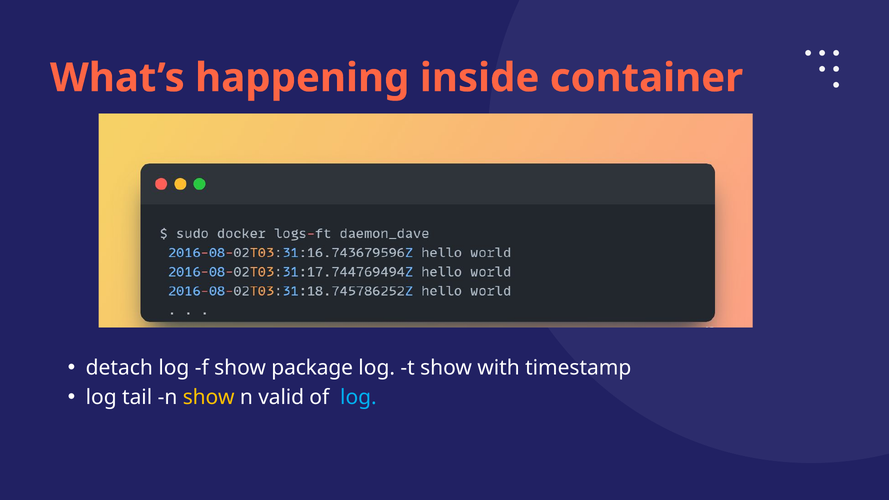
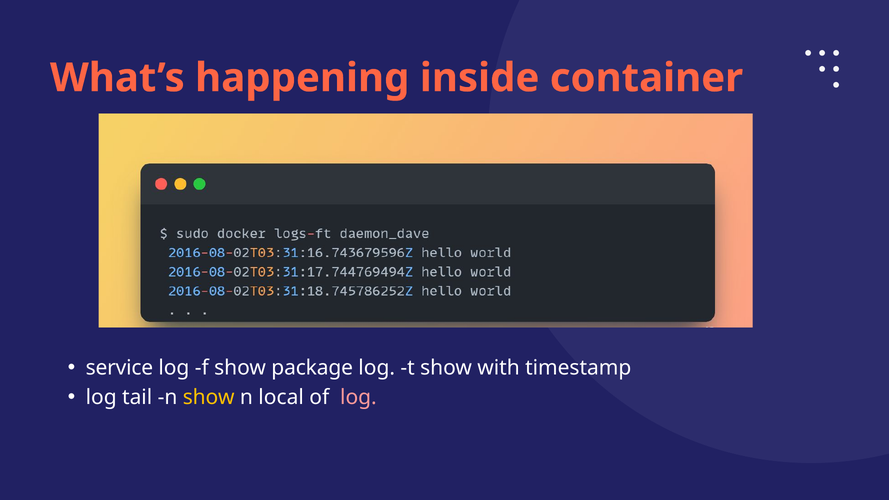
detach: detach -> service (119, 368)
valid: valid -> local (281, 397)
log colour: light blue -> pink (358, 397)
